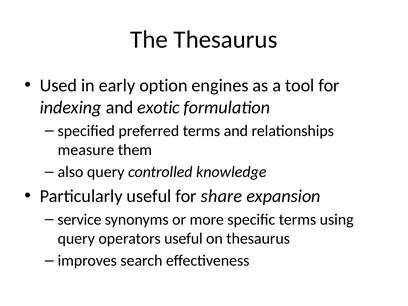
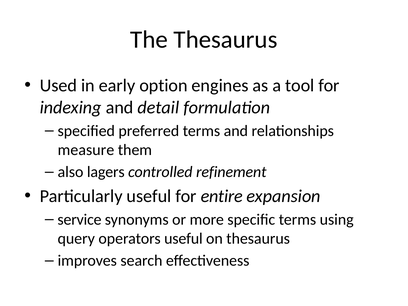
exotic: exotic -> detail (158, 107)
also query: query -> lagers (106, 172)
knowledge: knowledge -> refinement (231, 172)
share: share -> entire (222, 196)
